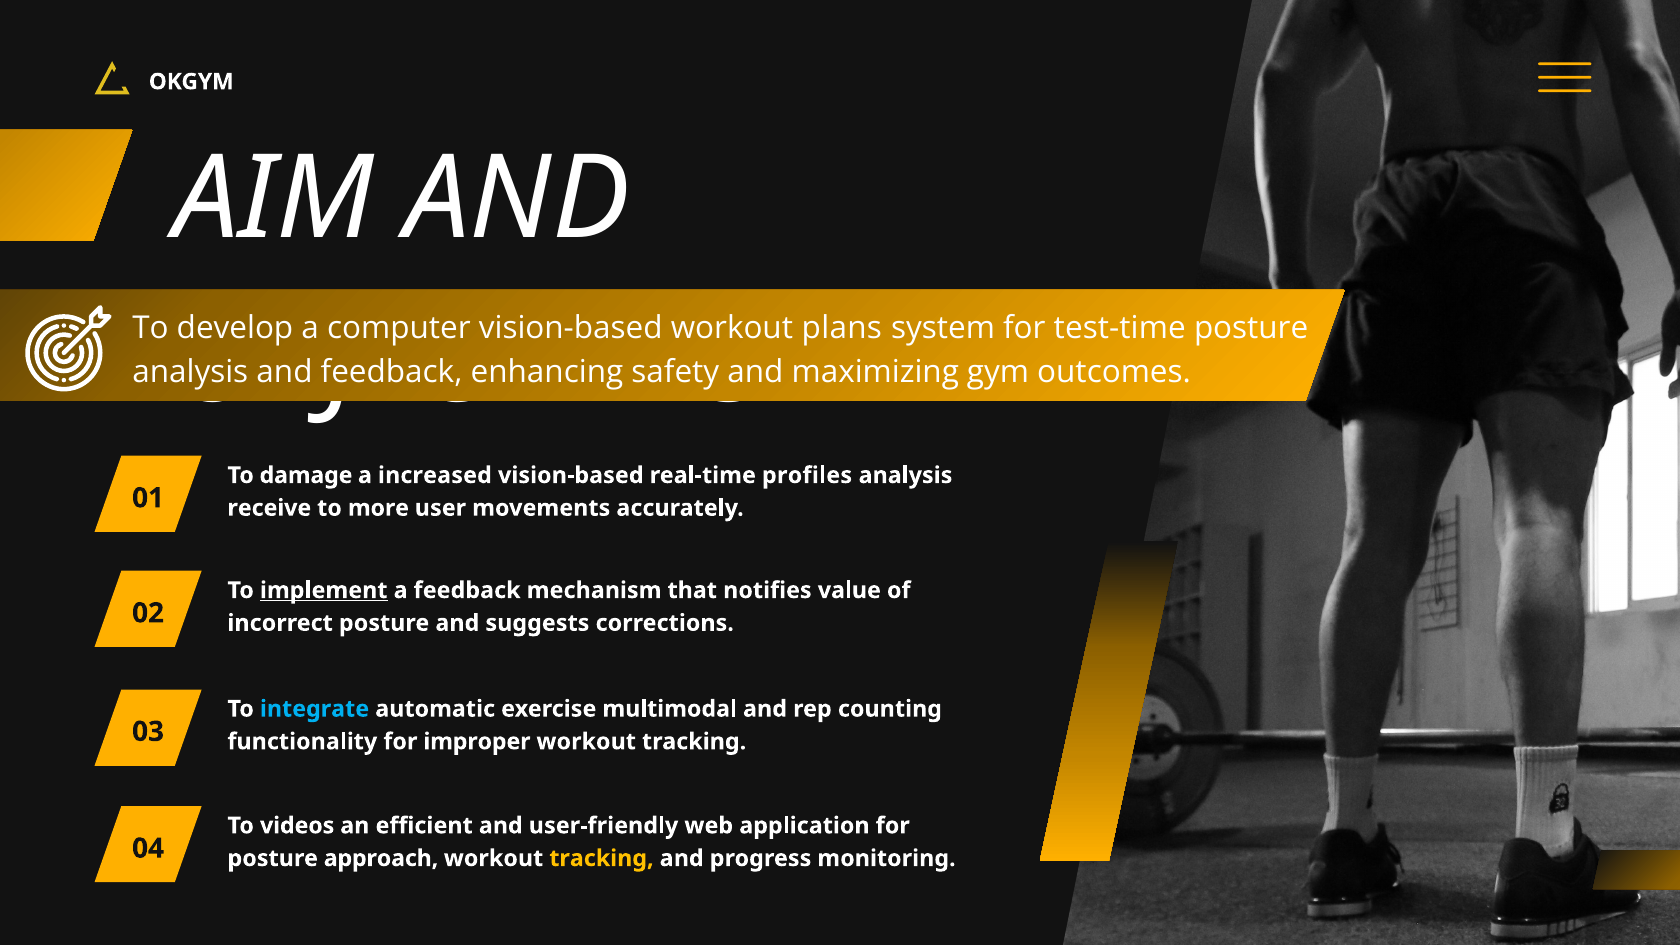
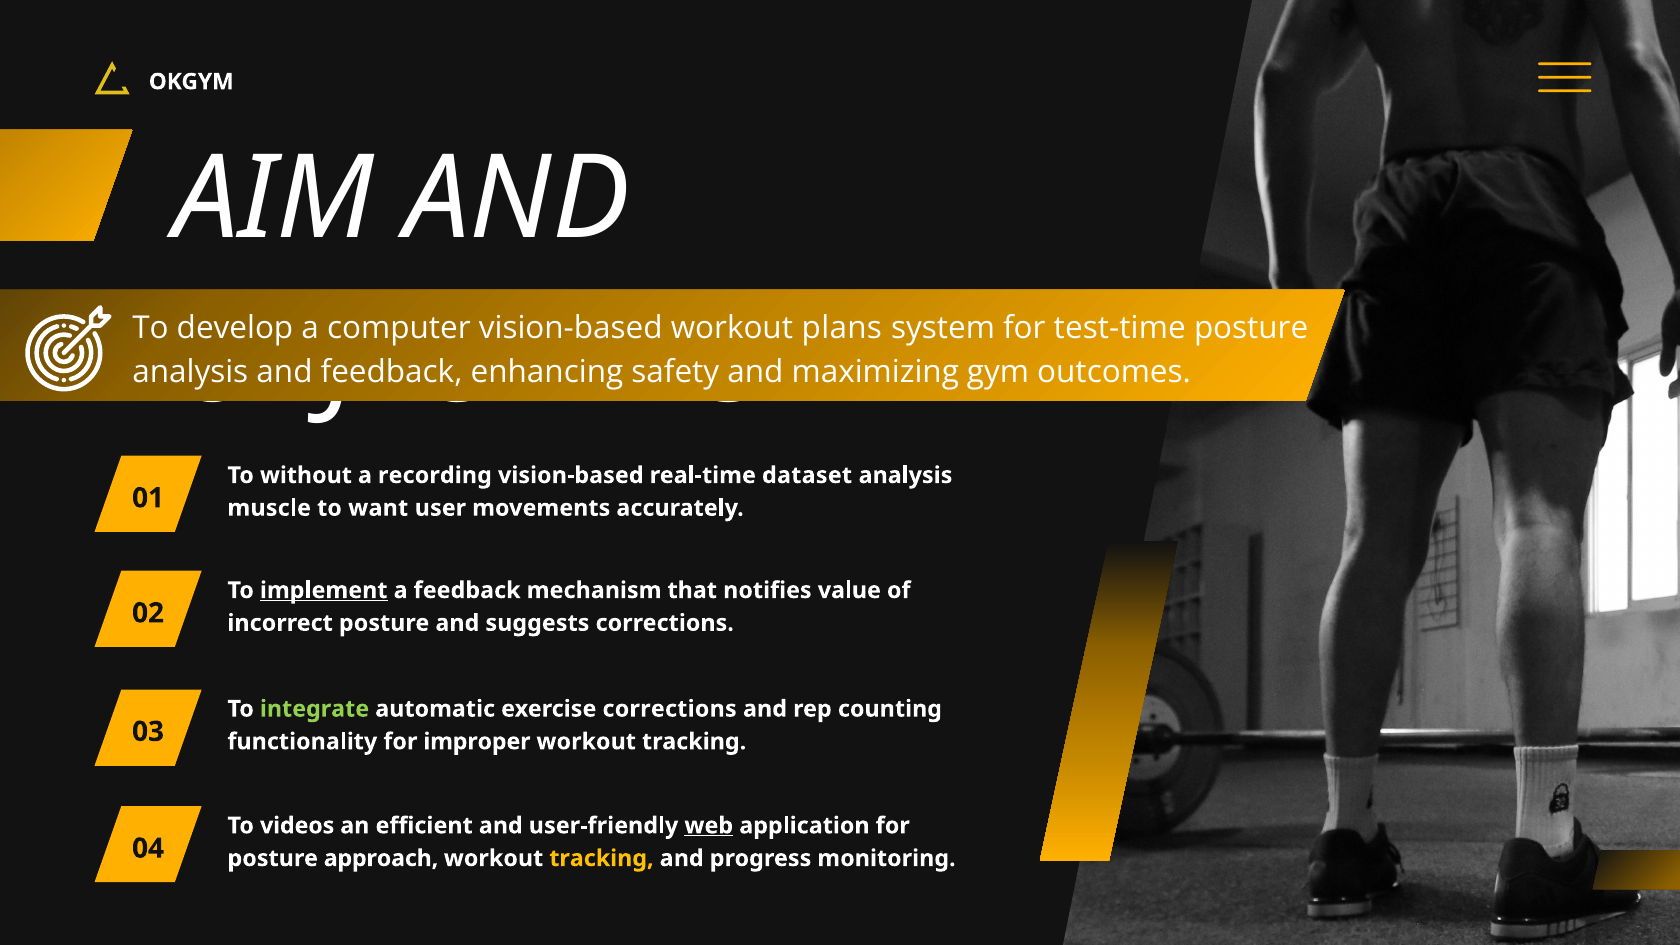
damage: damage -> without (306, 475)
increased: increased -> recording (435, 475)
profiles: profiles -> dataset (807, 475)
receive: receive -> muscle (269, 508)
more: more -> want (378, 508)
integrate colour: light blue -> light green (315, 709)
exercise multimodal: multimodal -> corrections (670, 709)
web underline: none -> present (709, 826)
